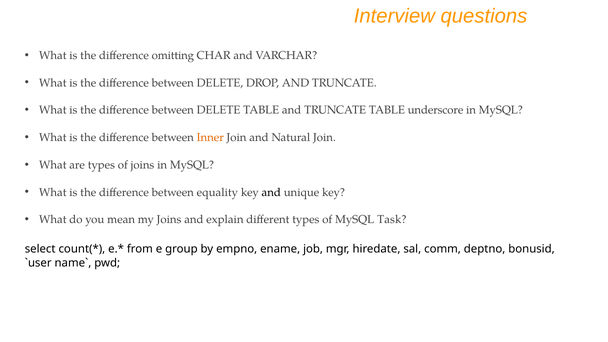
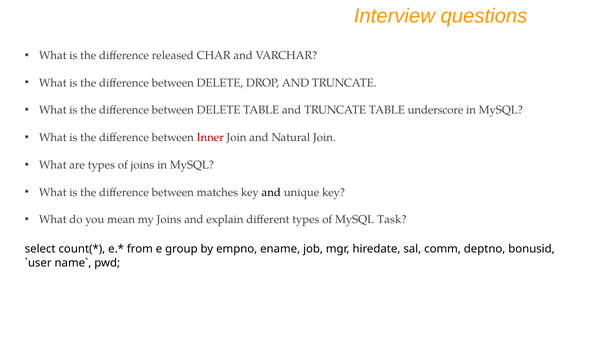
omitting: omitting -> released (173, 55)
Inner colour: orange -> red (210, 138)
equality: equality -> matches (217, 192)
